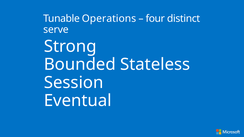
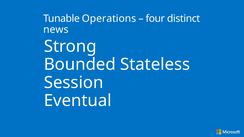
serve: serve -> news (56, 30)
